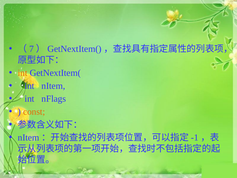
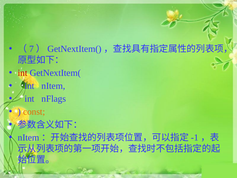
int colour: orange -> red (23, 73)
